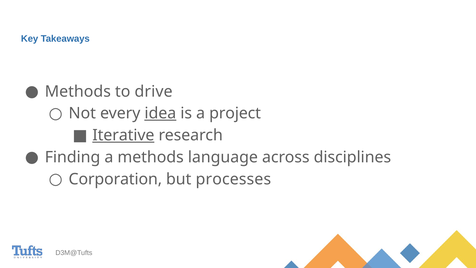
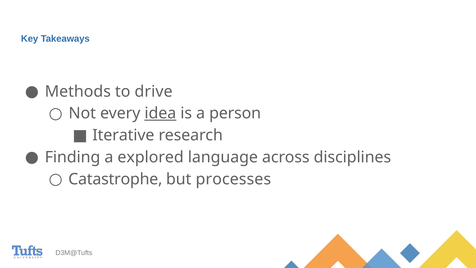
project: project -> person (235, 113)
Iterative underline: present -> none (123, 135)
a methods: methods -> explored (151, 157)
Corporation: Corporation -> Catastrophe (115, 179)
